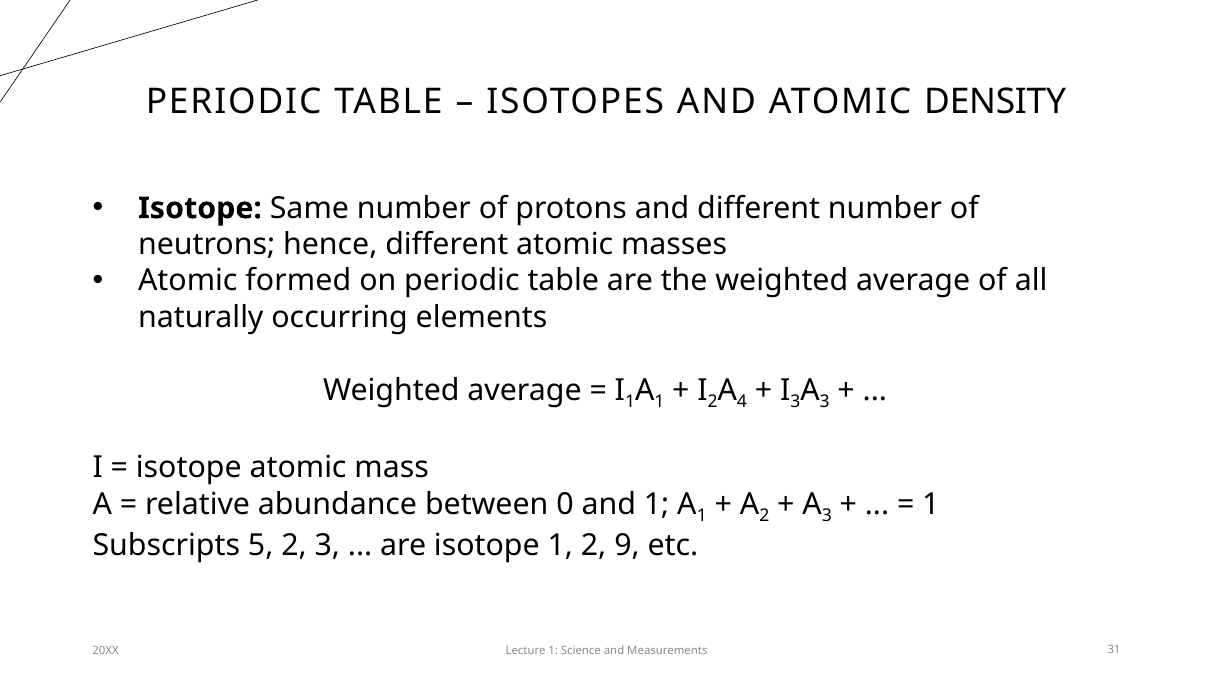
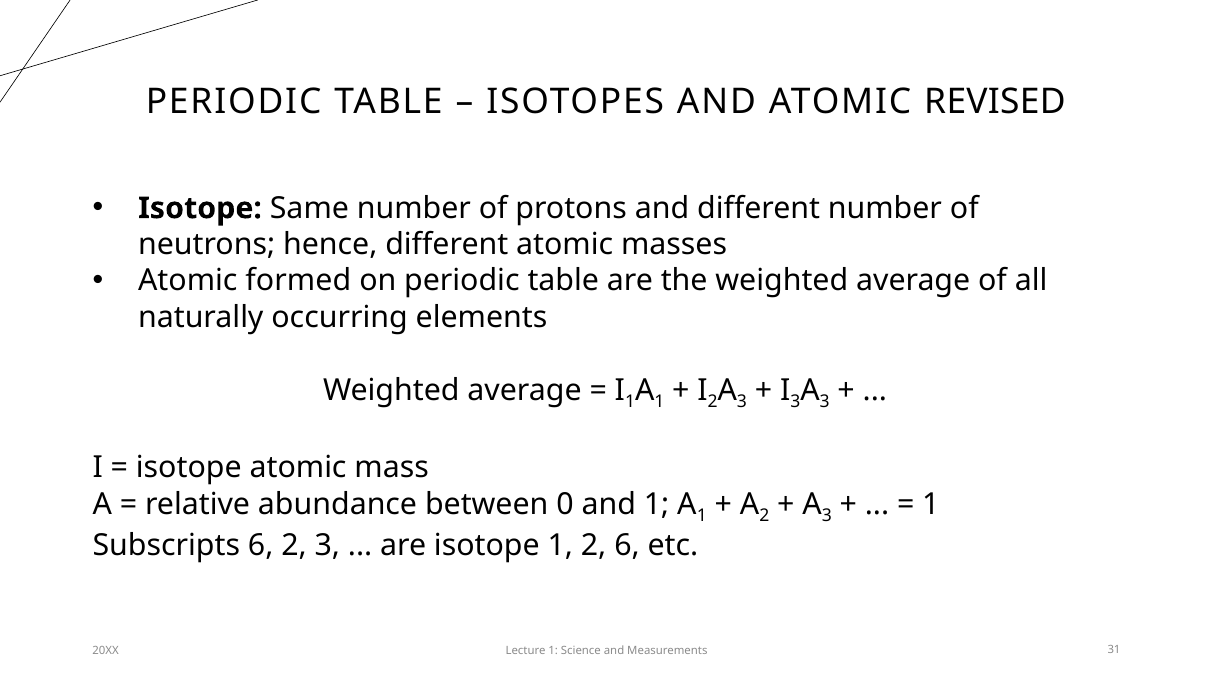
DENSITY: DENSITY -> REVISED (995, 102)
2 A 4: 4 -> 3 (742, 402)
Subscripts 5: 5 -> 6 (261, 546)
2 9: 9 -> 6 (627, 546)
